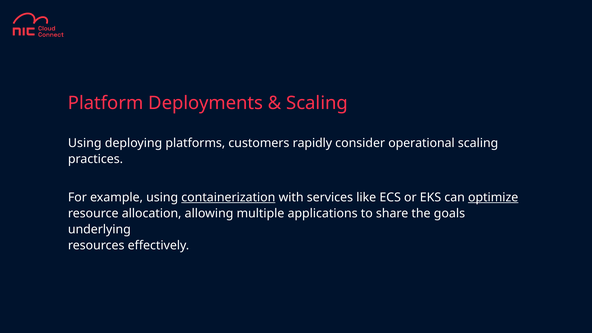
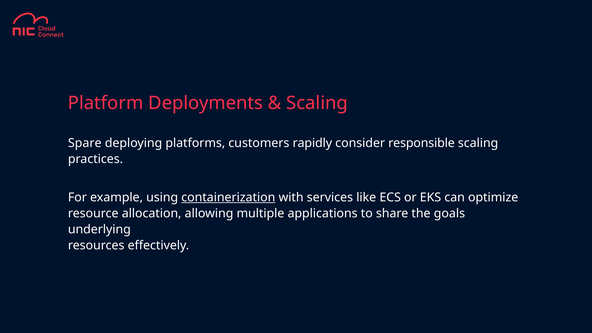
Using: Using -> Spare (85, 143)
operational: operational -> responsible (421, 143)
optimize underline: present -> none (493, 197)
